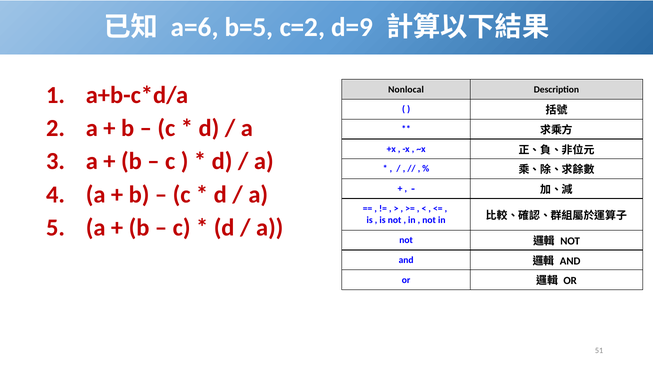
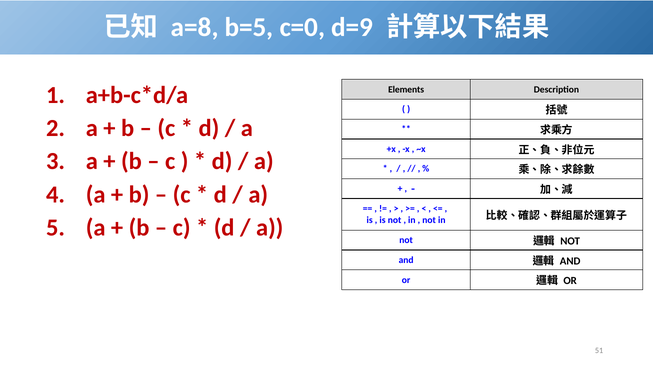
a=6: a=6 -> a=8 (195, 27)
c=2: c=2 -> c=0 (302, 27)
Nonlocal: Nonlocal -> Elements (406, 90)
